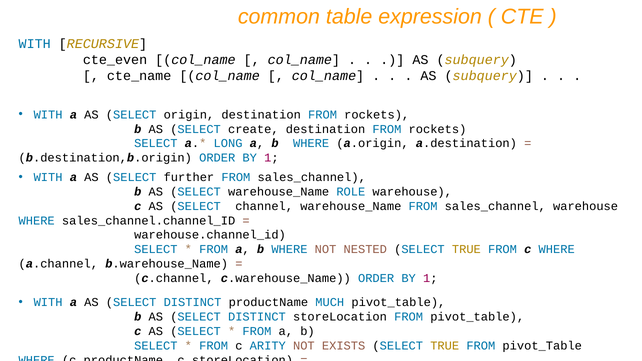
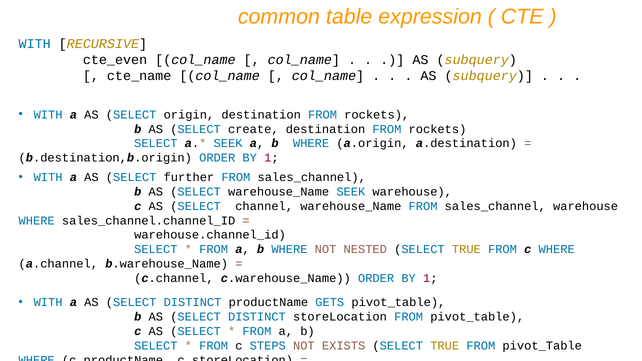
LONG: LONG -> SEEK (228, 144)
warehouse_Name ROLE: ROLE -> SEEK (351, 192)
MUCH: MUCH -> GETS (330, 302)
ARITY: ARITY -> STEPS (268, 346)
